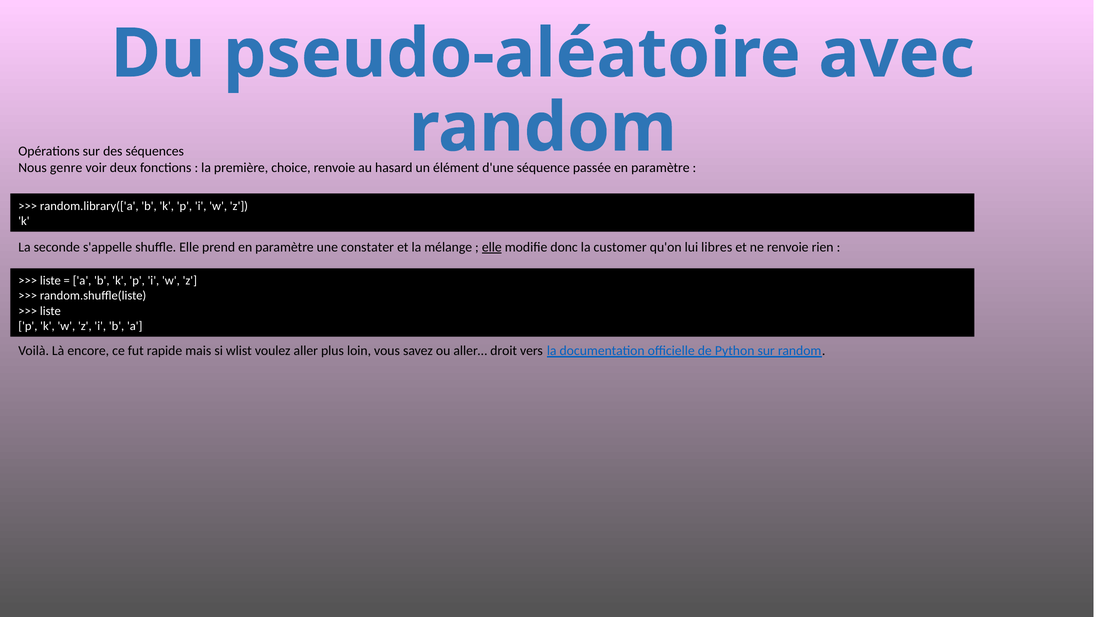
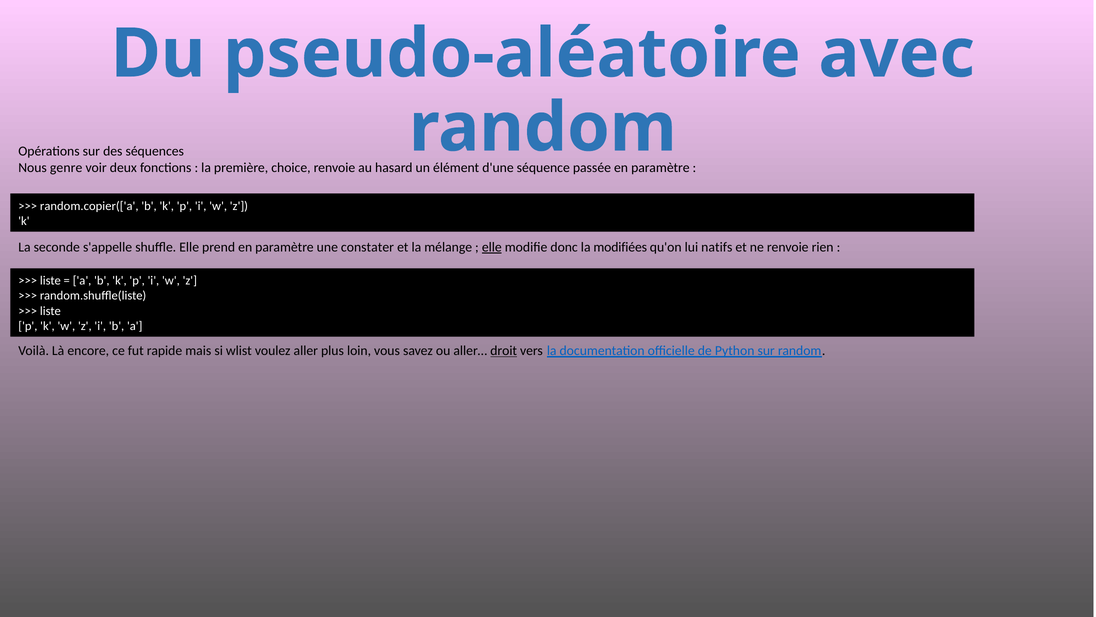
random.library(['a: random.library(['a -> random.copier(['a (89, 206)
customer: customer -> modifiées (620, 247)
libres: libres -> natifs (717, 247)
droit underline: none -> present (504, 351)
